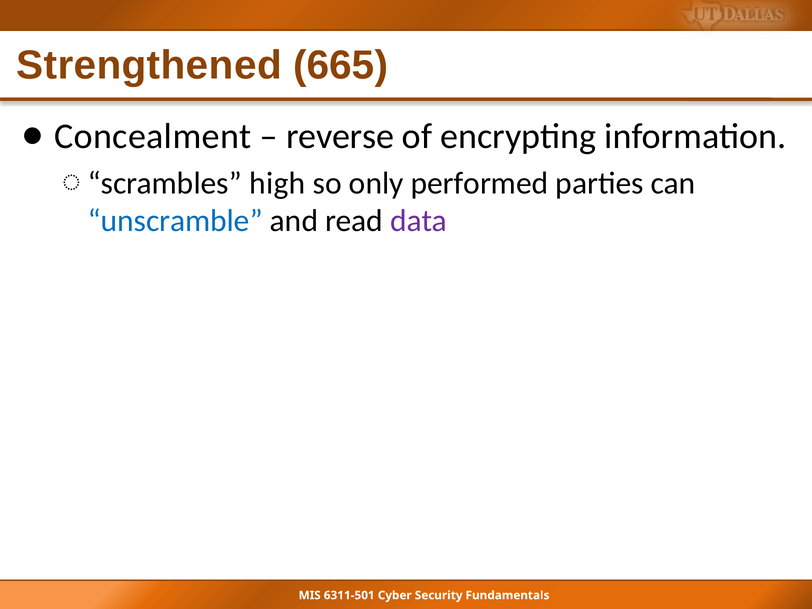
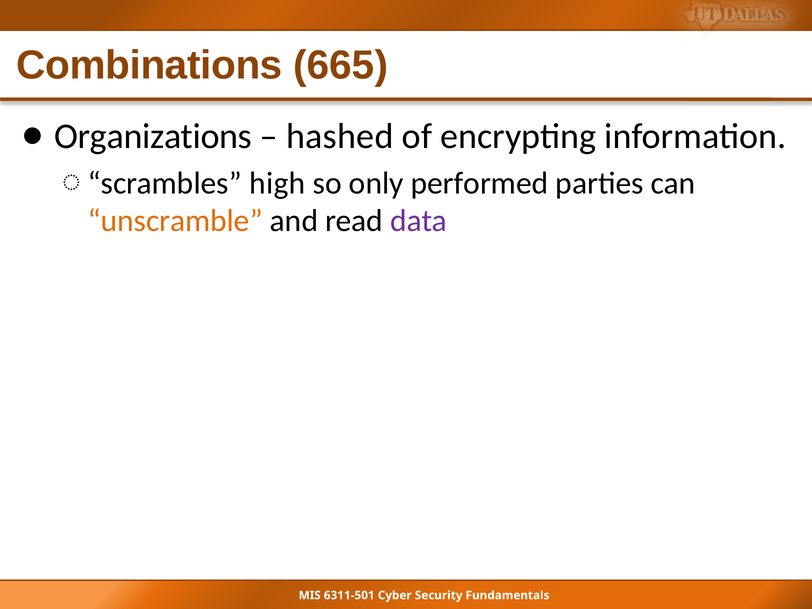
Strengthened: Strengthened -> Combinations (149, 65)
Concealment: Concealment -> Organizations (153, 137)
reverse: reverse -> hashed (340, 137)
unscramble colour: blue -> orange (175, 221)
